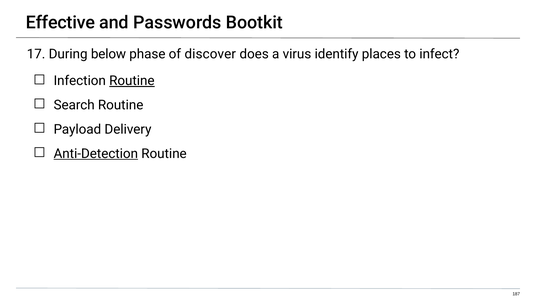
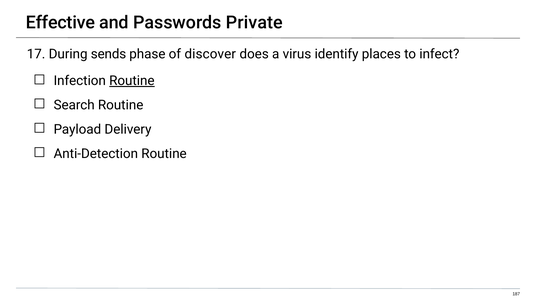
Bootkit: Bootkit -> Private (254, 23)
below: below -> sends (108, 54)
Anti-Detection underline: present -> none (96, 153)
